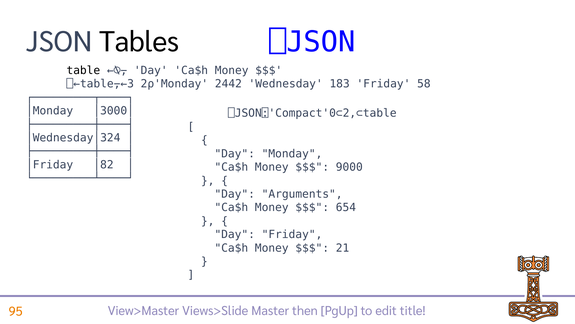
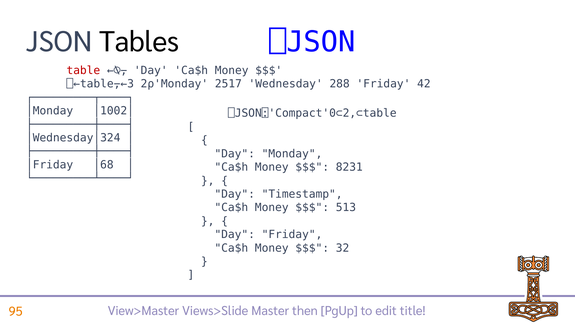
table colour: black -> red (83, 70)
2442: 2442 -> 2517 (228, 84)
183: 183 -> 288 (340, 84)
58: 58 -> 42 (424, 84)
│3000│: │3000│ -> │1002│ (114, 111)
│82: │82 -> │68 (104, 164)
9000: 9000 -> 8231 (349, 167)
Arguments: Arguments -> Timestamp (302, 194)
654: 654 -> 513 (346, 207)
21: 21 -> 32 (343, 248)
